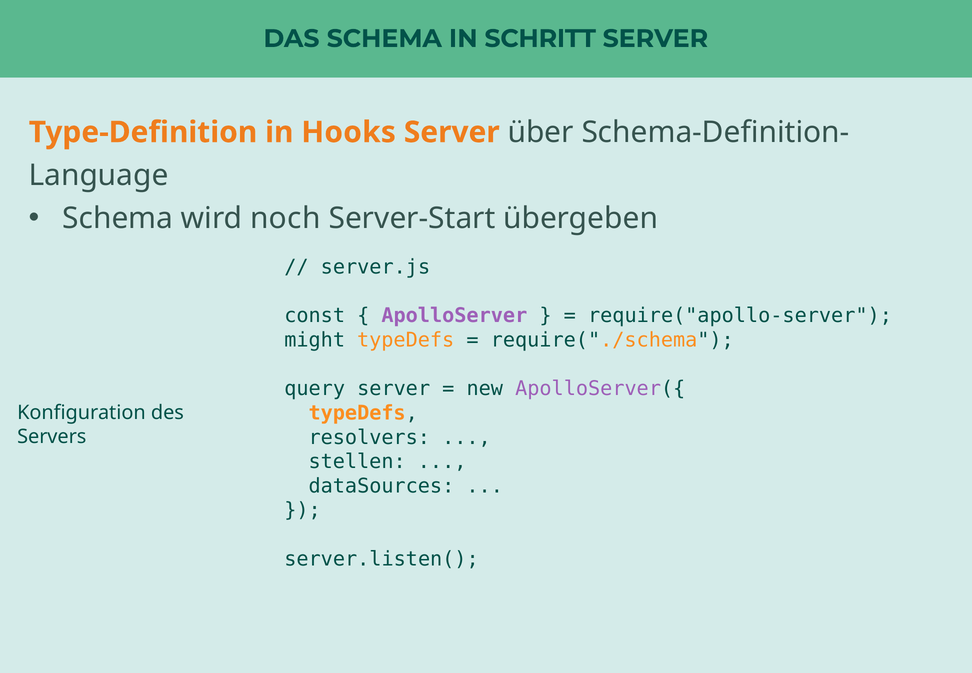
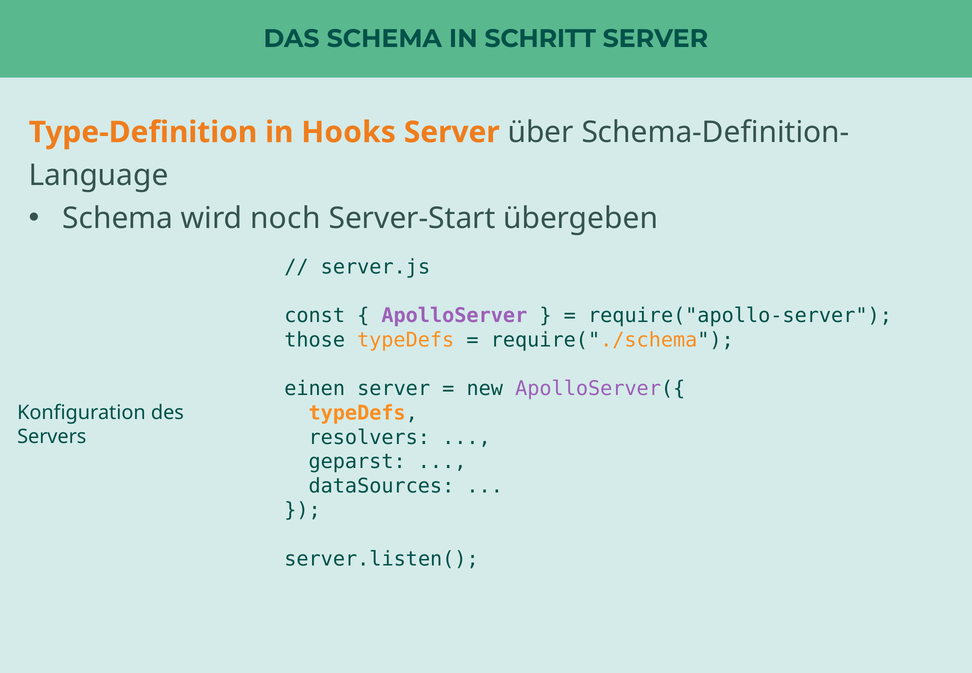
might: might -> those (315, 340)
query: query -> einen (315, 389)
stellen: stellen -> geparst (357, 462)
